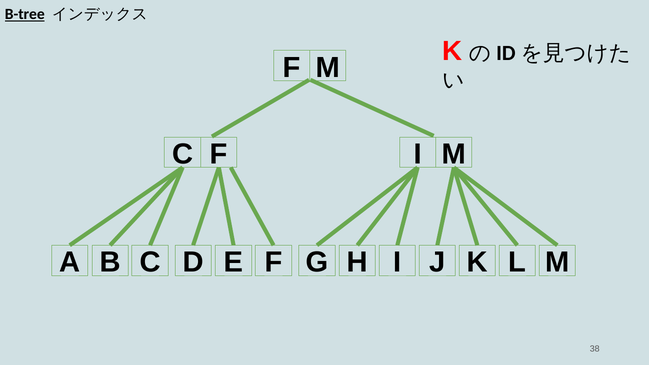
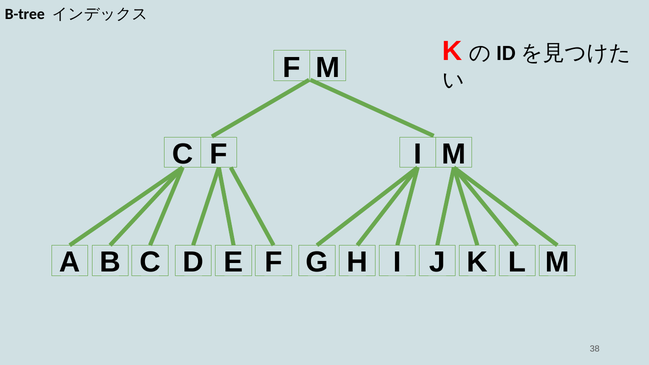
B-tree underline: present -> none (25, 14)
